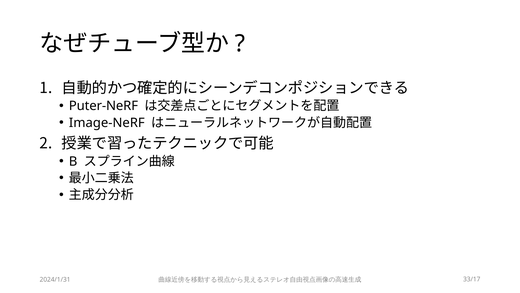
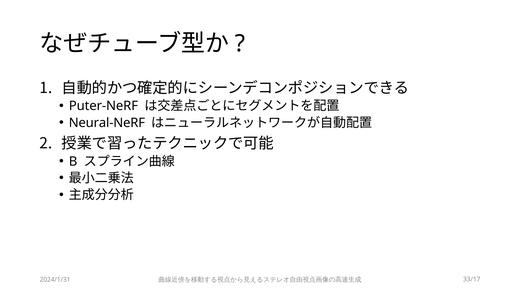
Image-NeRF: Image-NeRF -> Neural-NeRF (107, 123)
